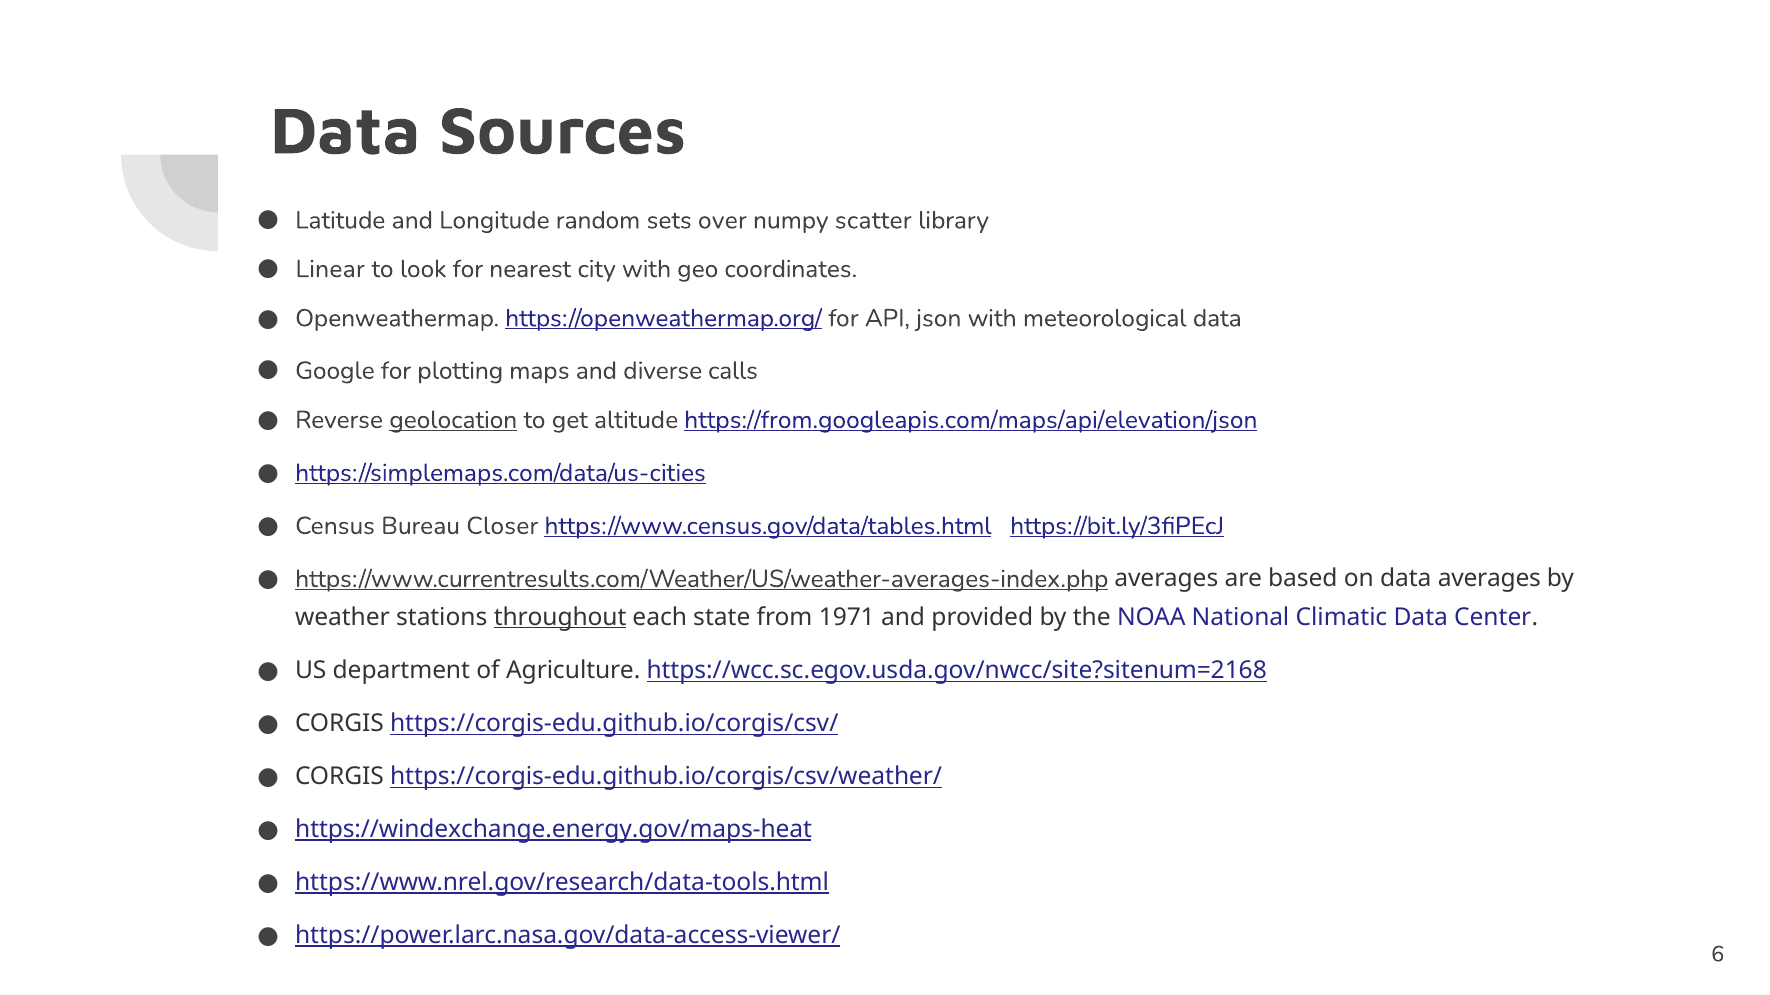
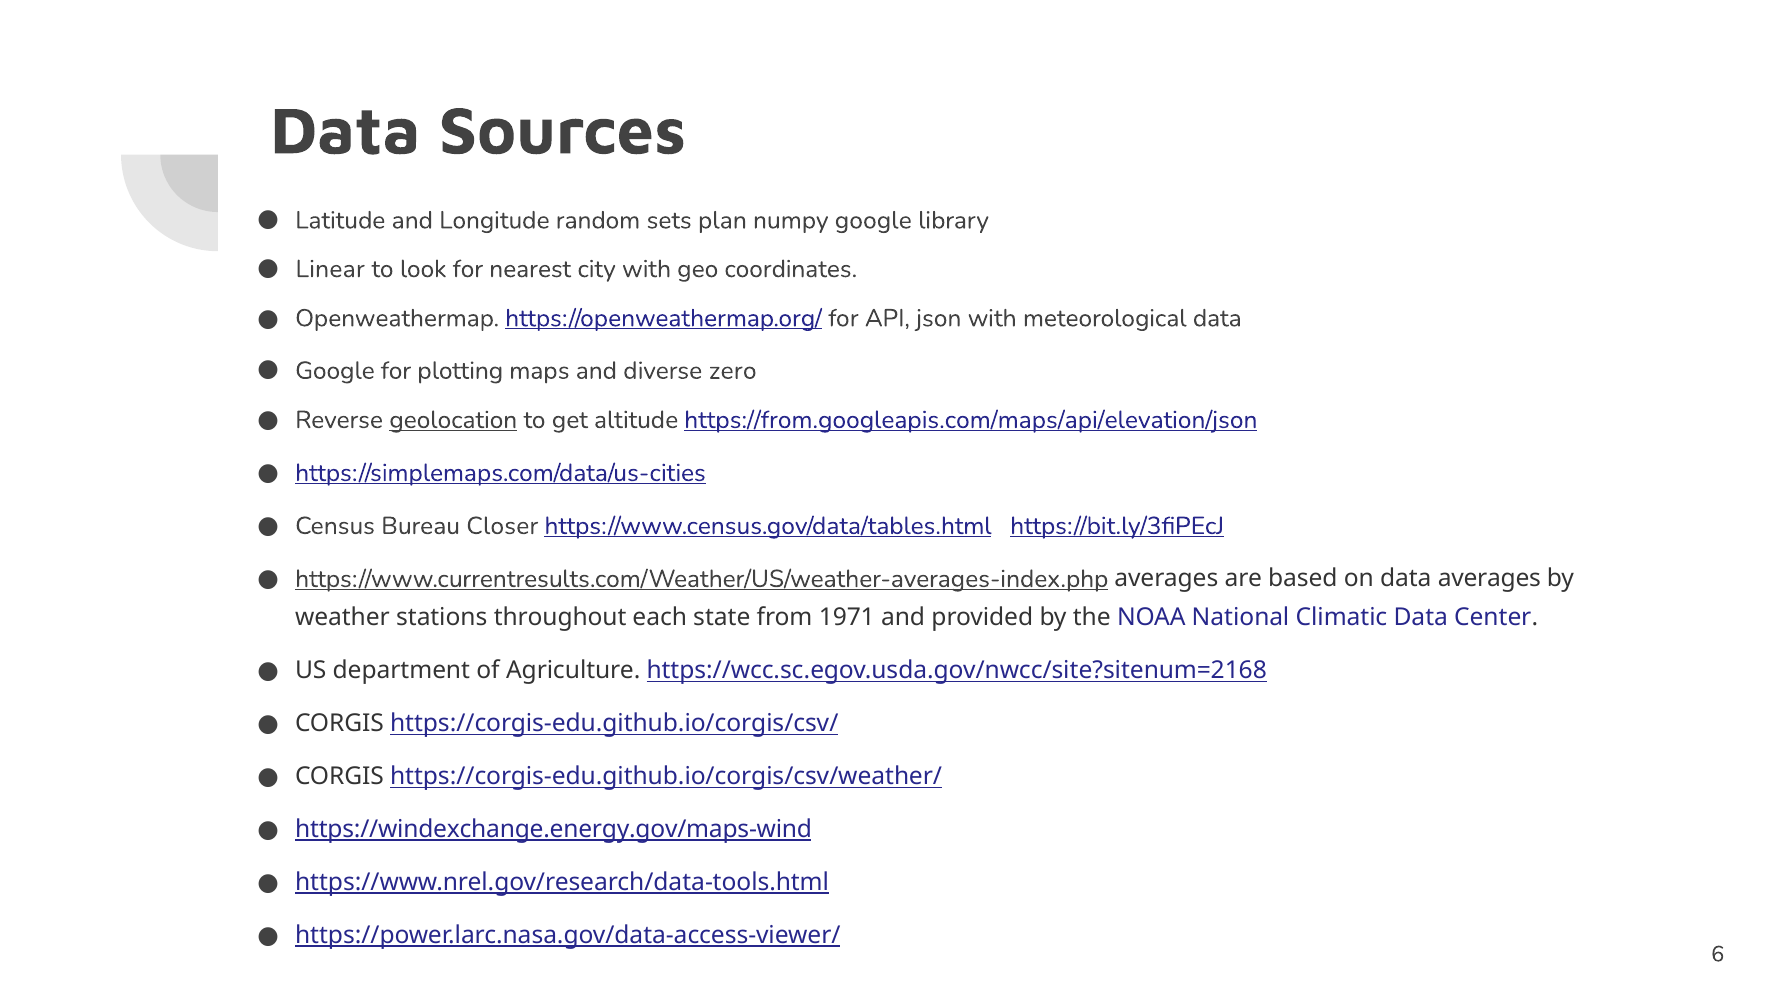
over: over -> plan (722, 220)
numpy scatter: scatter -> google (873, 220)
calls: calls -> zero (733, 371)
throughout underline: present -> none (560, 618)
https://windexchange.energy.gov/maps-heat: https://windexchange.energy.gov/maps-heat -> https://windexchange.energy.gov/maps-wind (554, 830)
